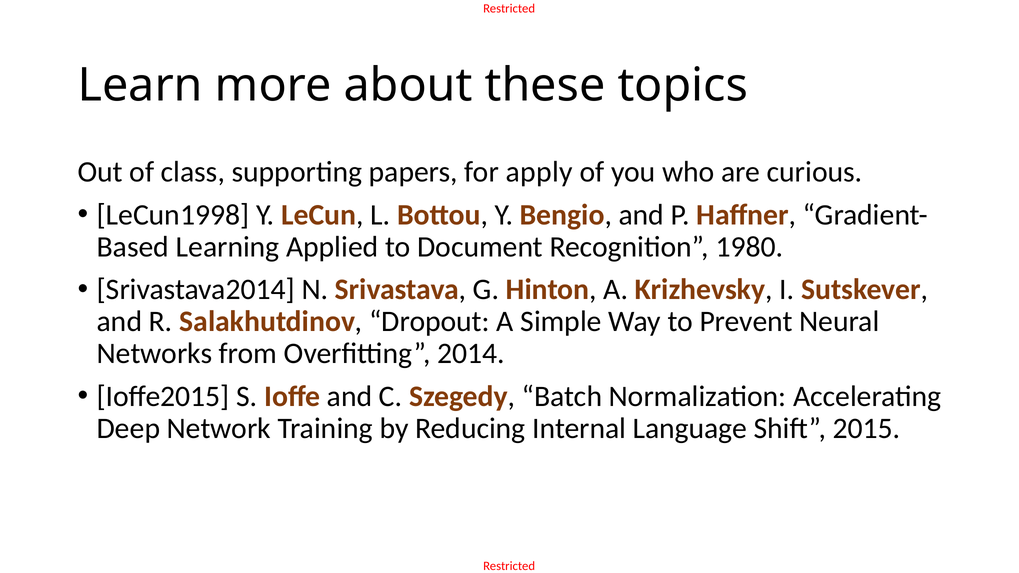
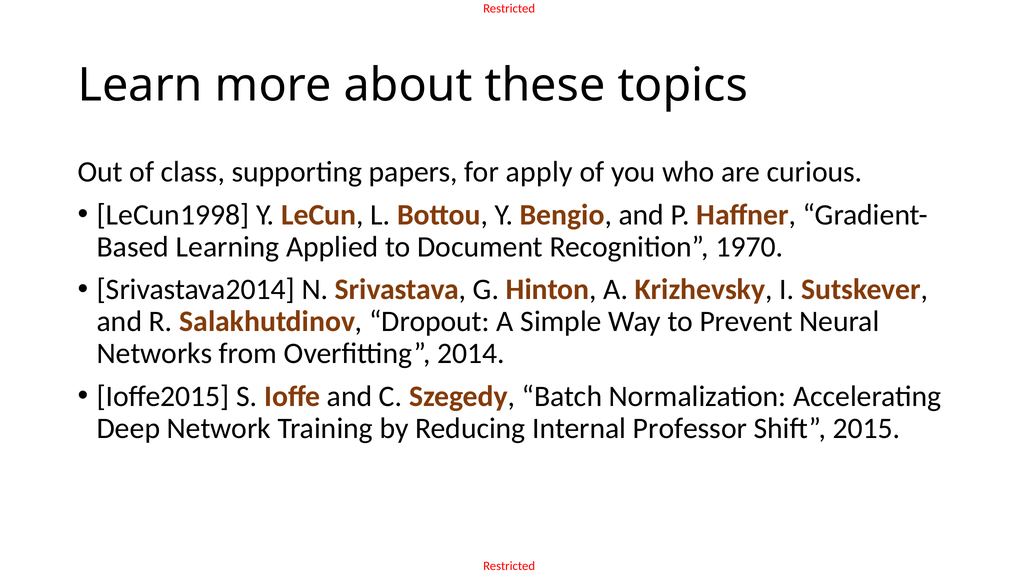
1980: 1980 -> 1970 (749, 247)
Language: Language -> Professor (690, 428)
